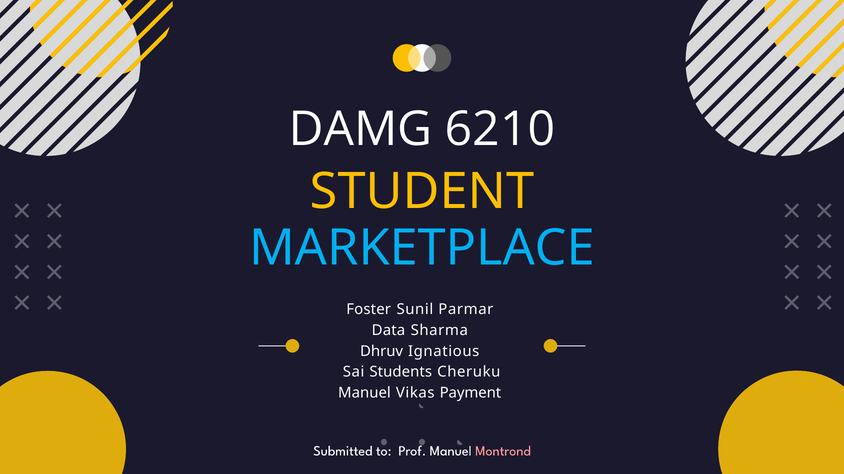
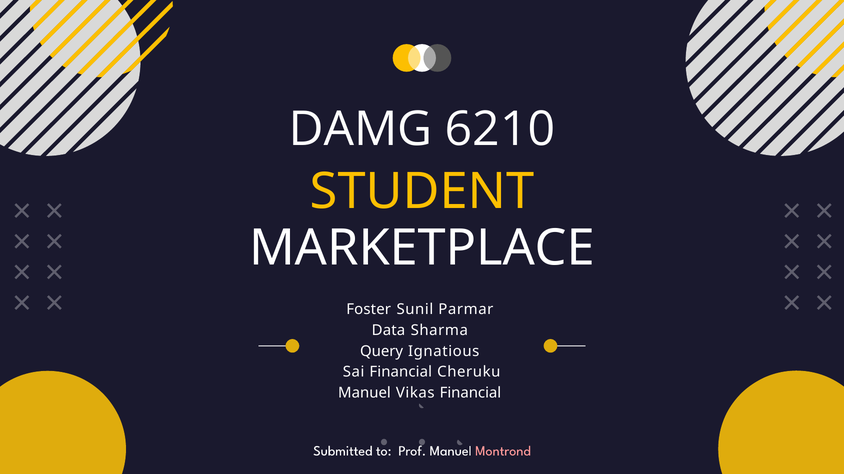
MARKETPLACE colour: light blue -> white (422, 249)
Dhruv: Dhruv -> Query (382, 352)
Sai Students: Students -> Financial (401, 373)
Vikas Payment: Payment -> Financial (470, 394)
